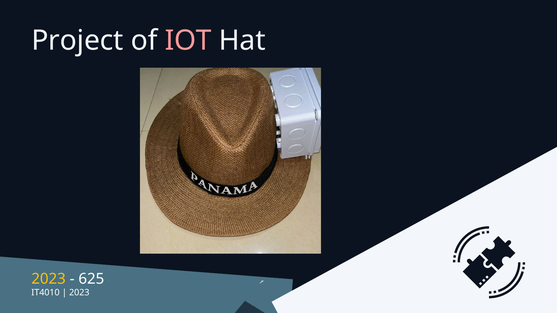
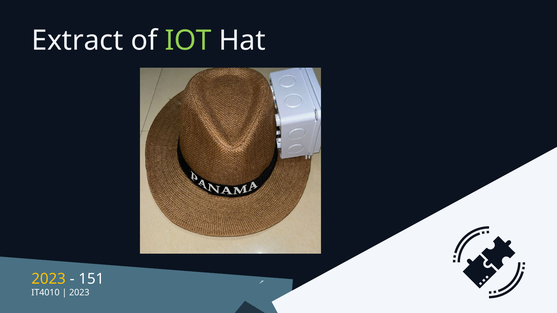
Project: Project -> Extract (77, 41)
IOT colour: pink -> light green (188, 41)
625: 625 -> 151 (91, 279)
